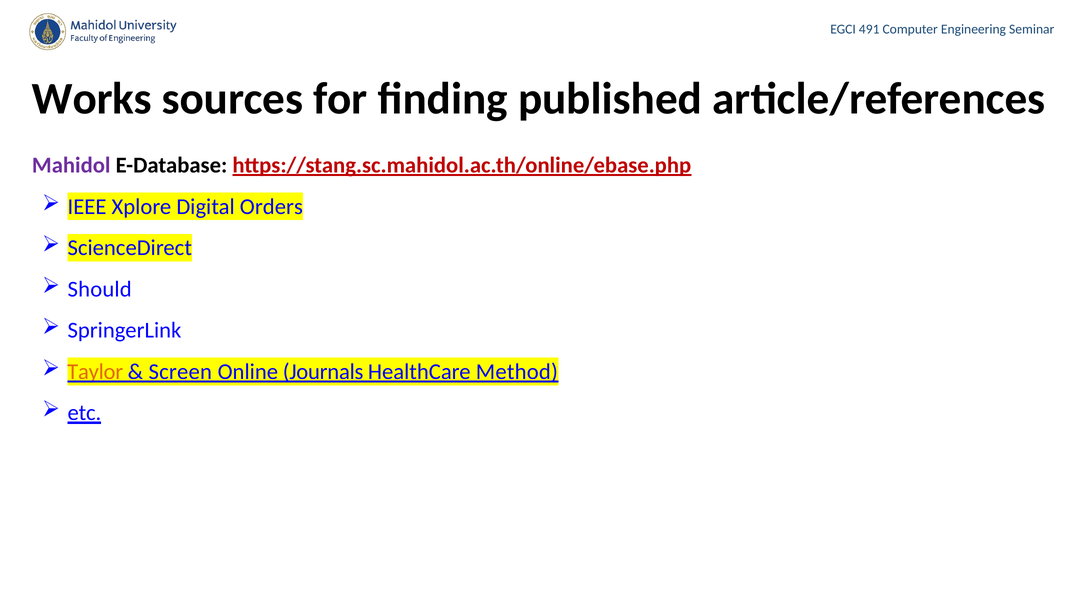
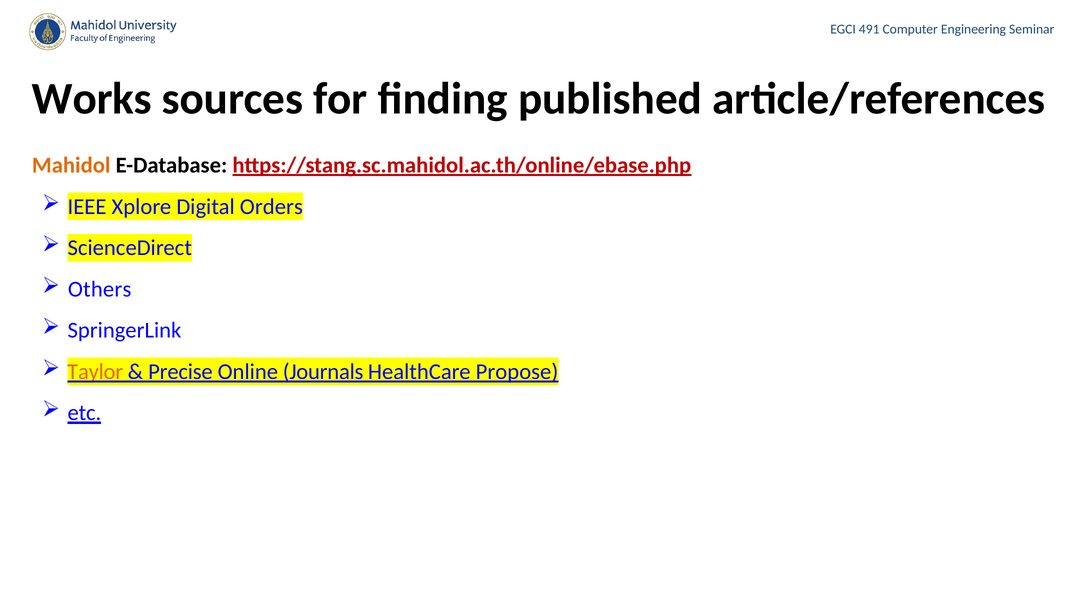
Mahidol colour: purple -> orange (71, 165)
Should: Should -> Others (100, 289)
Screen: Screen -> Precise (180, 372)
Method: Method -> Propose (517, 372)
